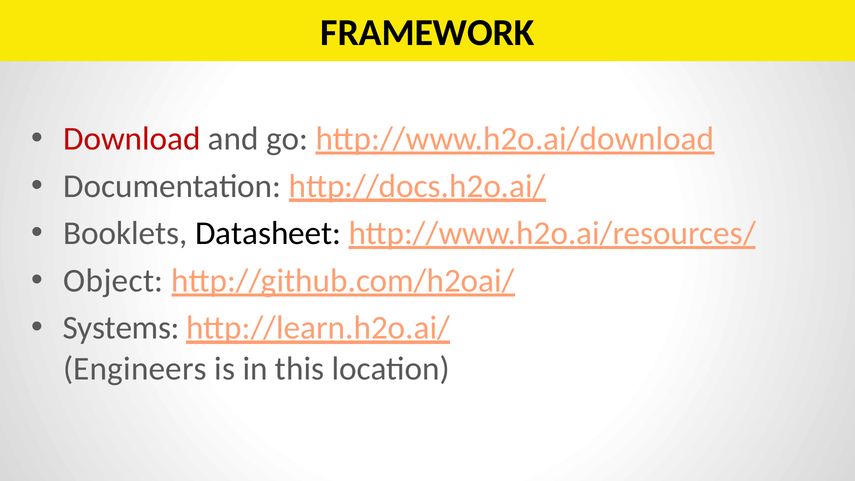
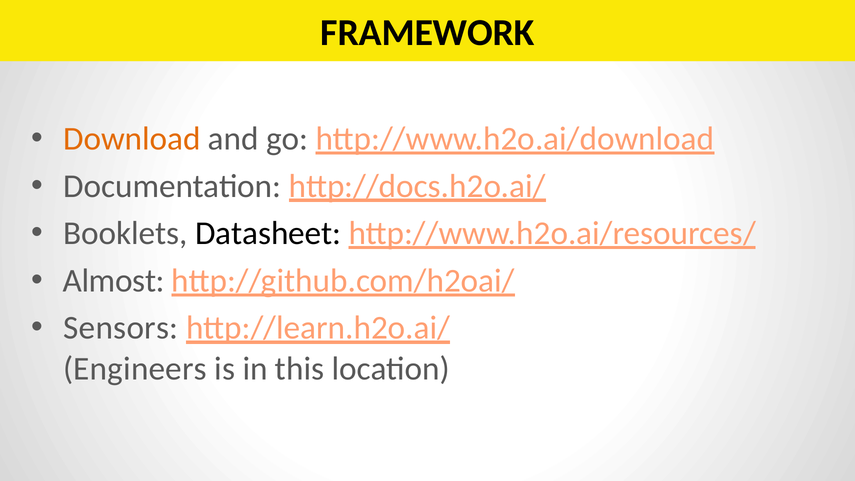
Download colour: red -> orange (132, 139)
Object: Object -> Almost (114, 281)
Systems: Systems -> Sensors (121, 328)
